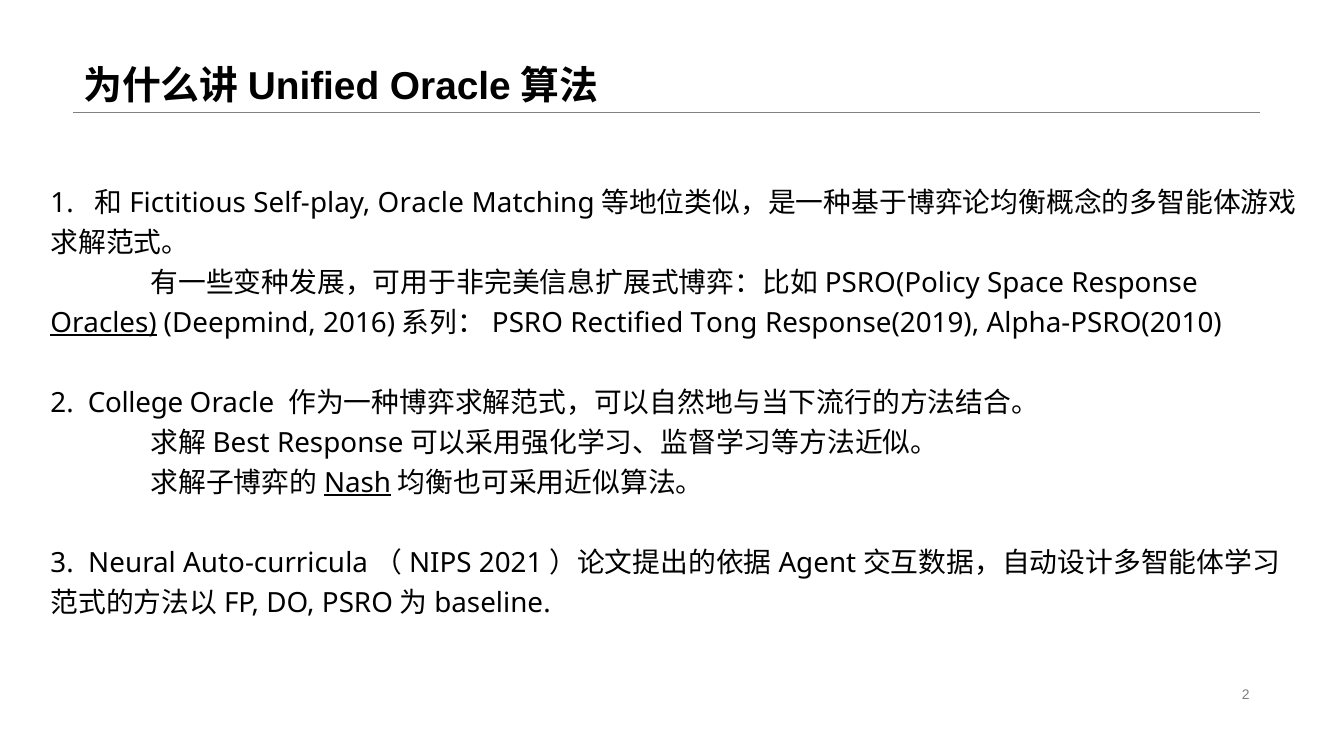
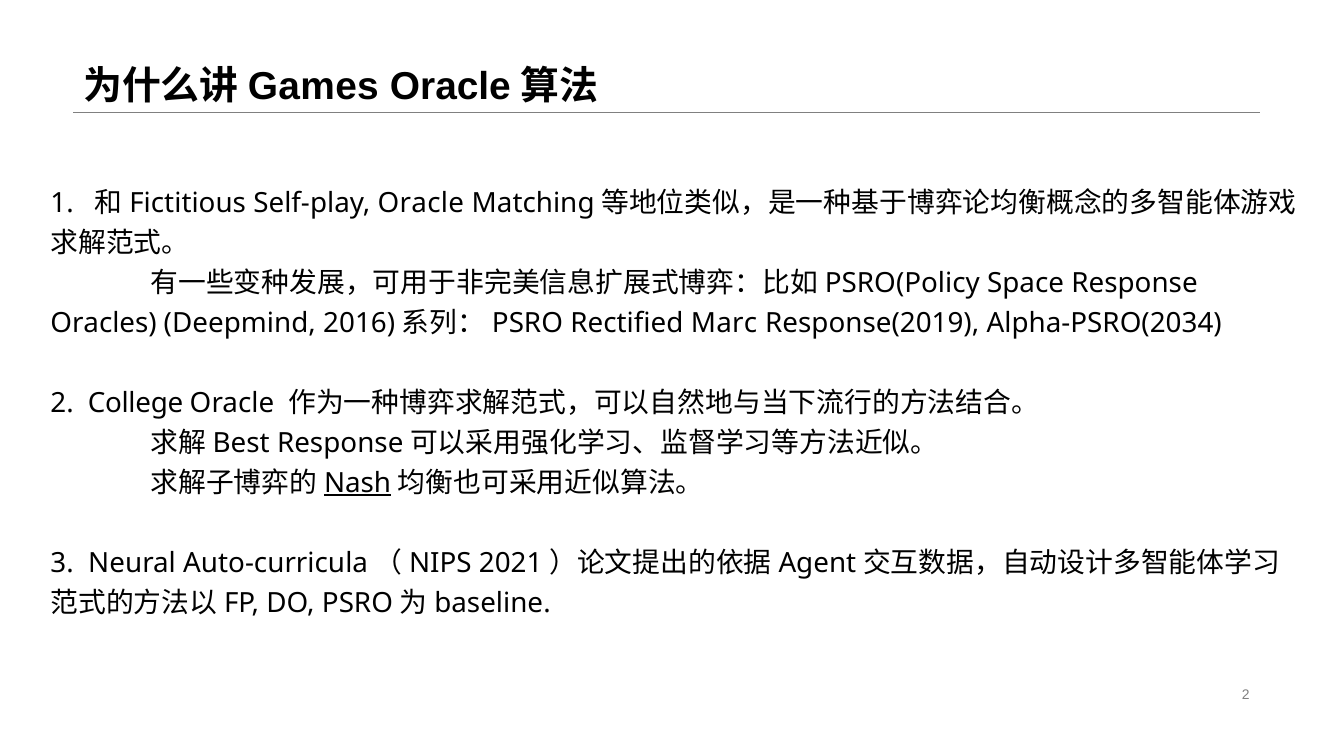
Unified: Unified -> Games (313, 86)
Oracles underline: present -> none (104, 323)
Tong: Tong -> Marc (724, 323)
Alpha-PSRO(2010: Alpha-PSRO(2010 -> Alpha-PSRO(2034 (1104, 323)
